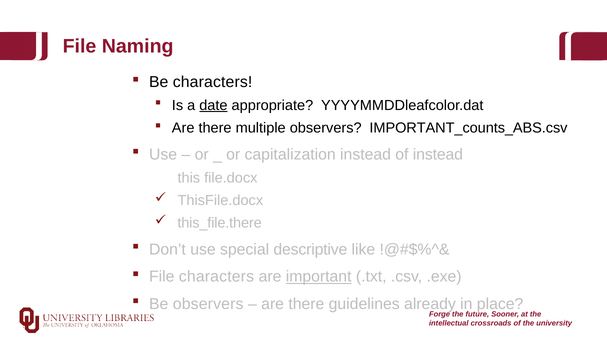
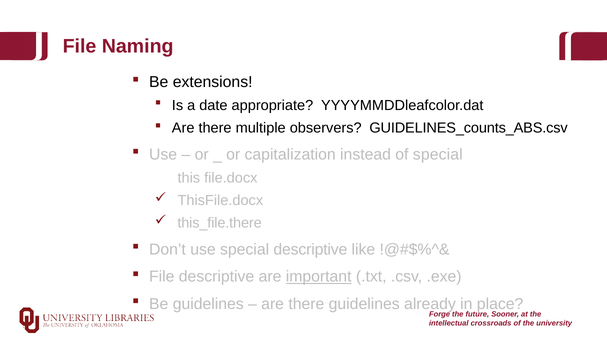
Be characters: characters -> extensions (213, 82)
date underline: present -> none (213, 106)
IMPORTANT_counts_ABS.csv: IMPORTANT_counts_ABS.csv -> GUIDELINES_counts_ABS.csv (469, 128)
of instead: instead -> special (438, 155)
File characters: characters -> descriptive (217, 277)
Be observers: observers -> guidelines (208, 304)
